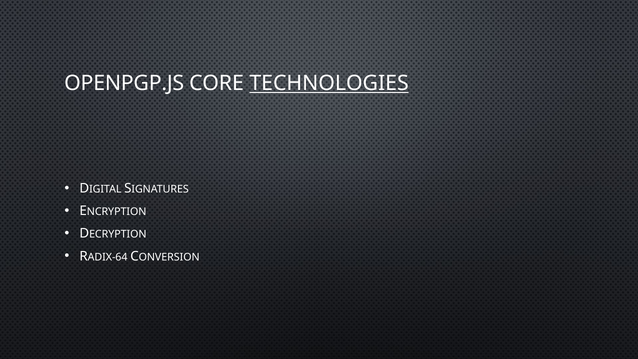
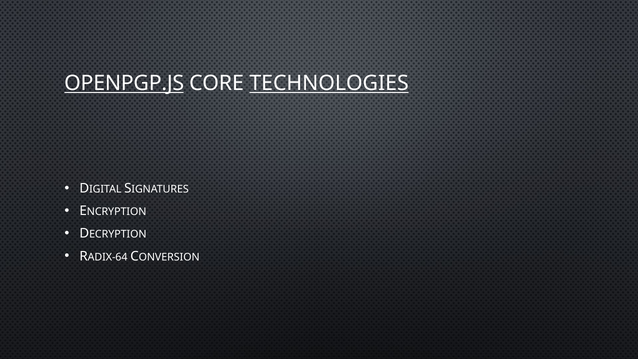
OPENPGP.JS underline: none -> present (124, 83)
